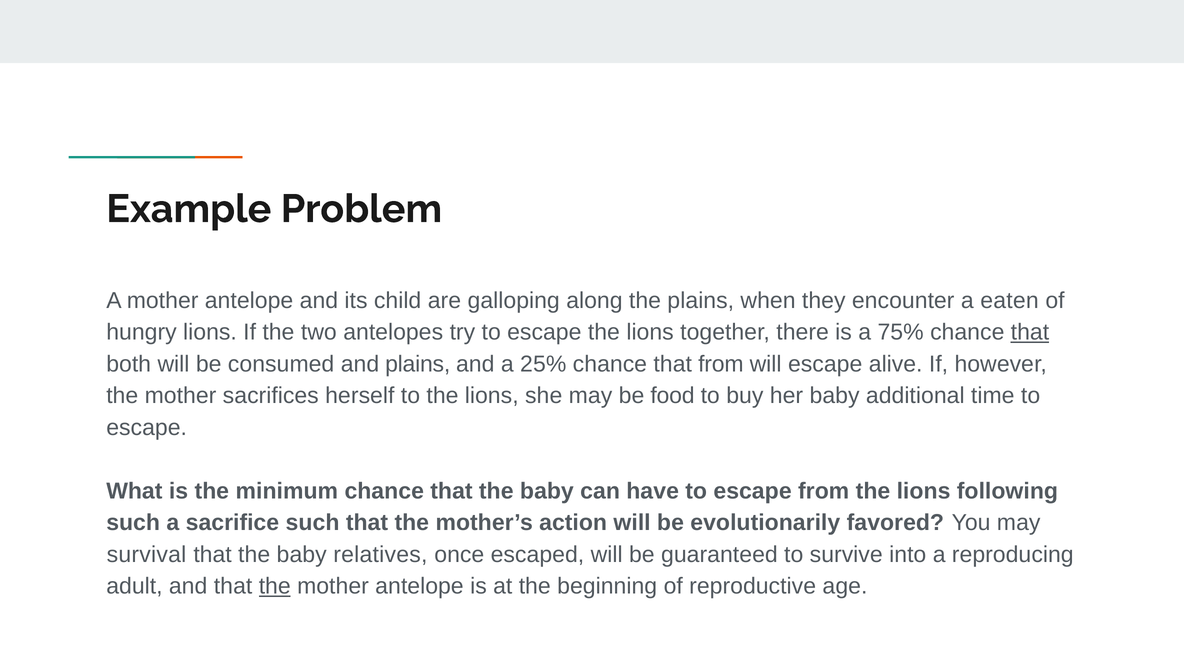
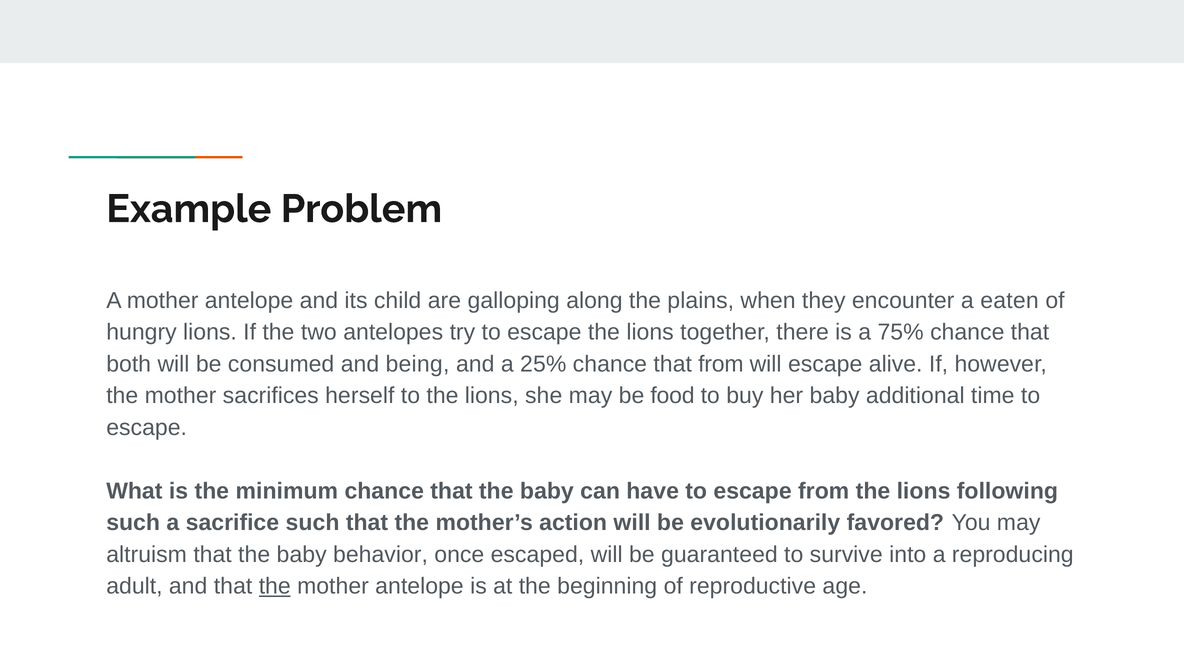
that underline: present -> none (1030, 332)
and plains: plains -> being (417, 364)
survival: survival -> altruism (147, 555)
relatives: relatives -> behavior (381, 555)
